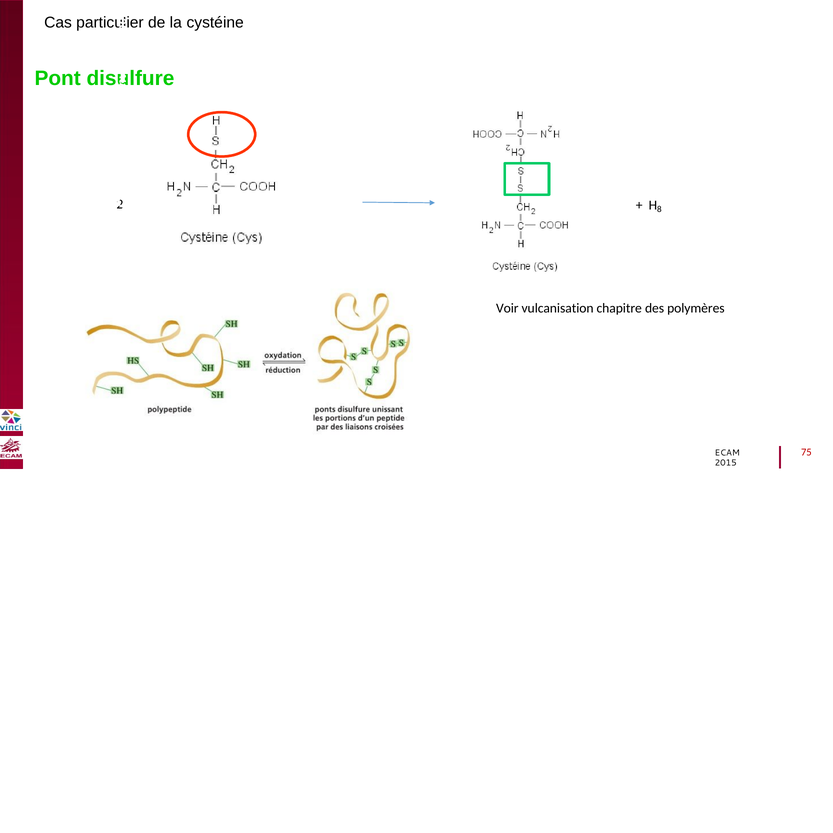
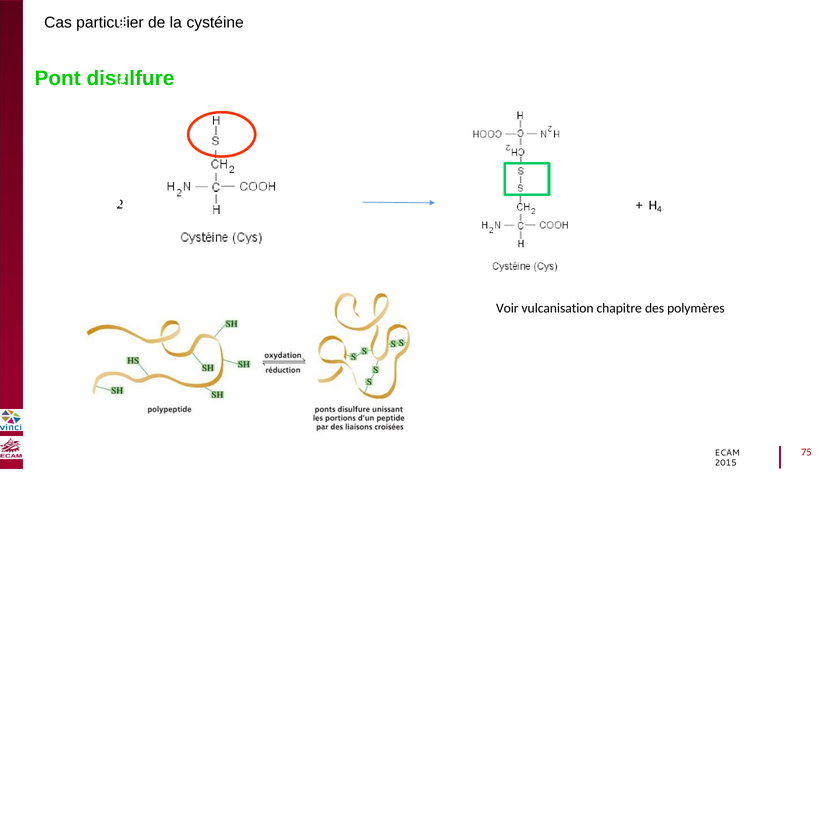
8: 8 -> 4 (659, 210)
